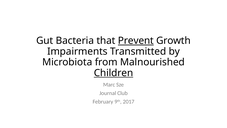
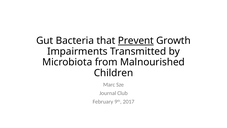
Children underline: present -> none (114, 73)
